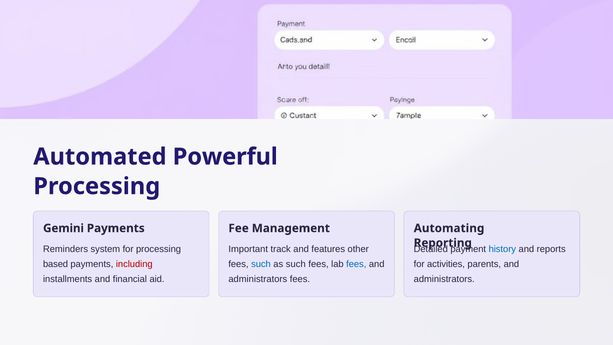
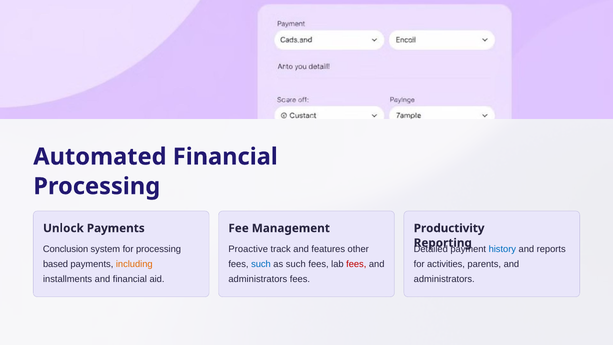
Automated Powerful: Powerful -> Financial (225, 157)
Gemini: Gemini -> Unlock (63, 228)
Automating: Automating -> Productivity (449, 228)
Reminders: Reminders -> Conclusion (66, 249)
Important: Important -> Proactive (248, 249)
including colour: red -> orange (134, 264)
fees colour: blue -> red (356, 264)
